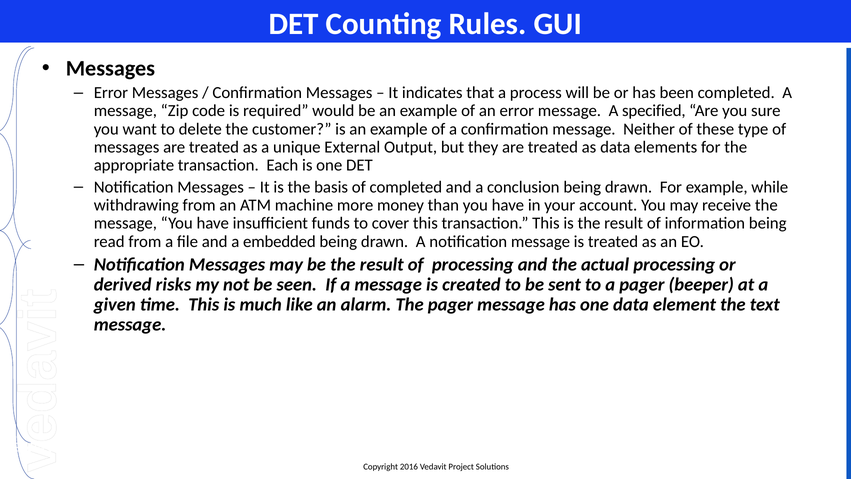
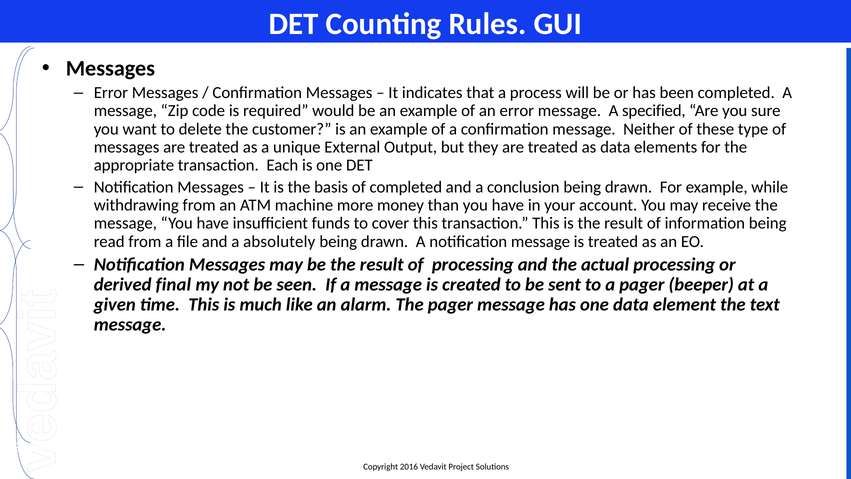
embedded: embedded -> absolutely (279, 241)
risks: risks -> final (173, 284)
